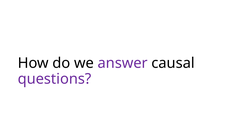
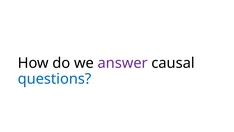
questions colour: purple -> blue (54, 79)
